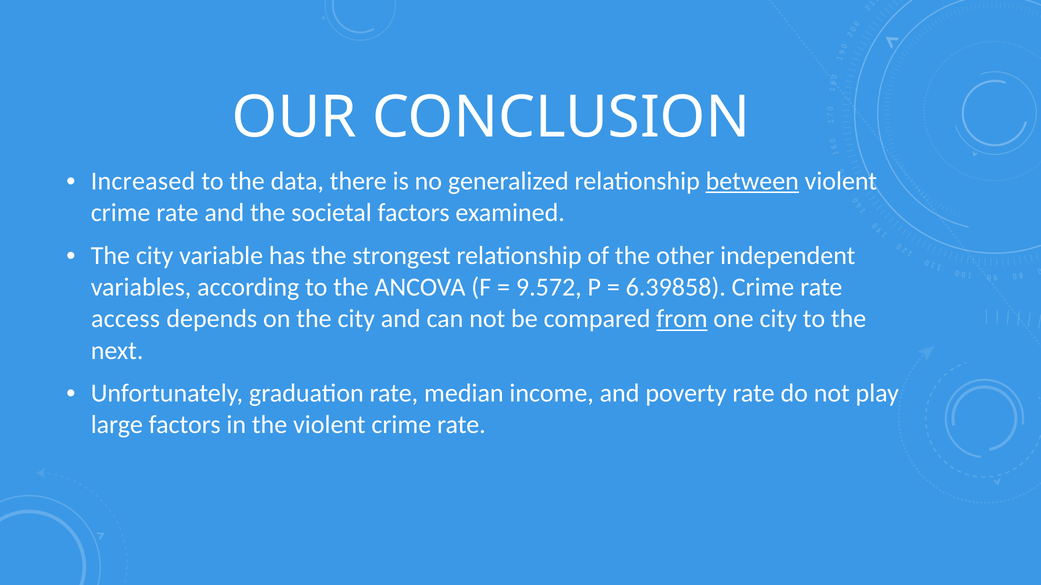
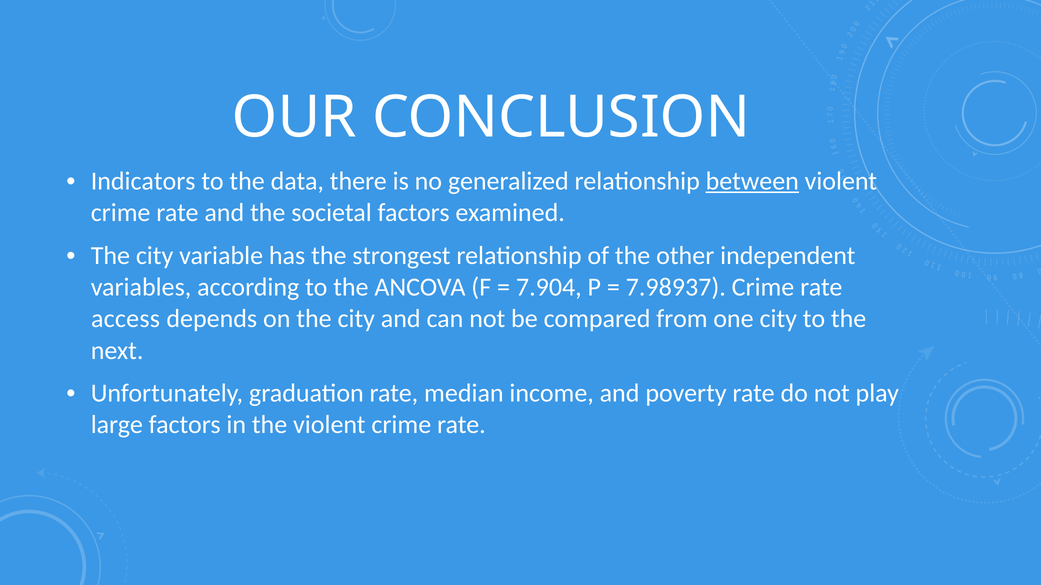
Increased: Increased -> Indicators (143, 181)
9.572: 9.572 -> 7.904 (549, 287)
6.39858: 6.39858 -> 7.98937 (676, 287)
from underline: present -> none (682, 319)
